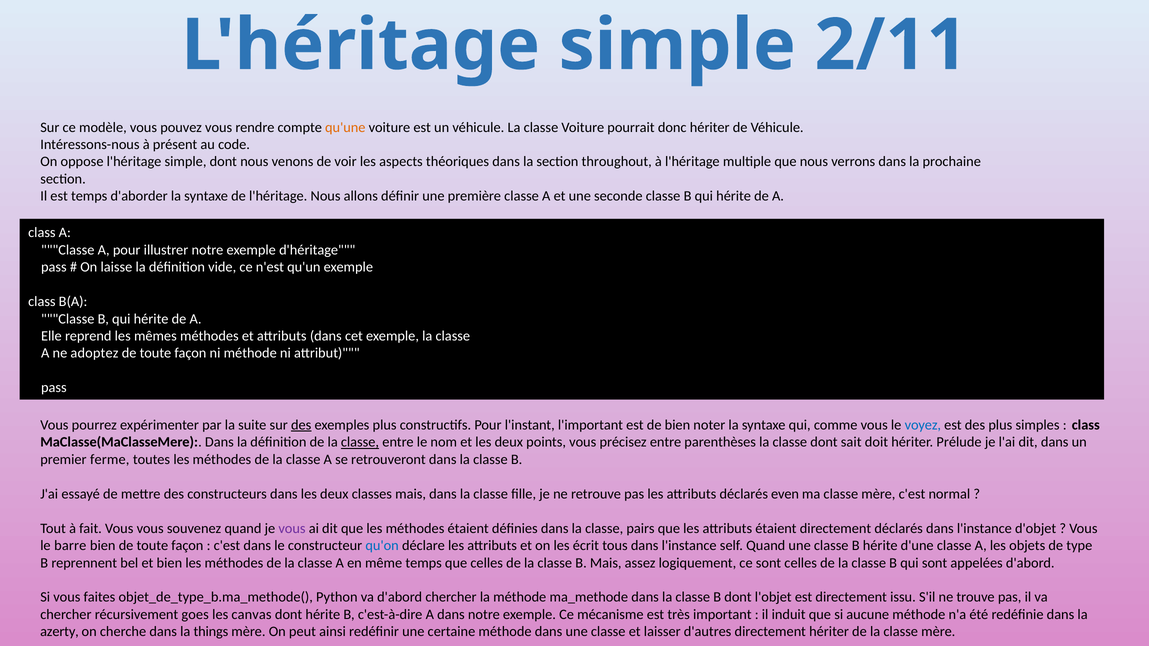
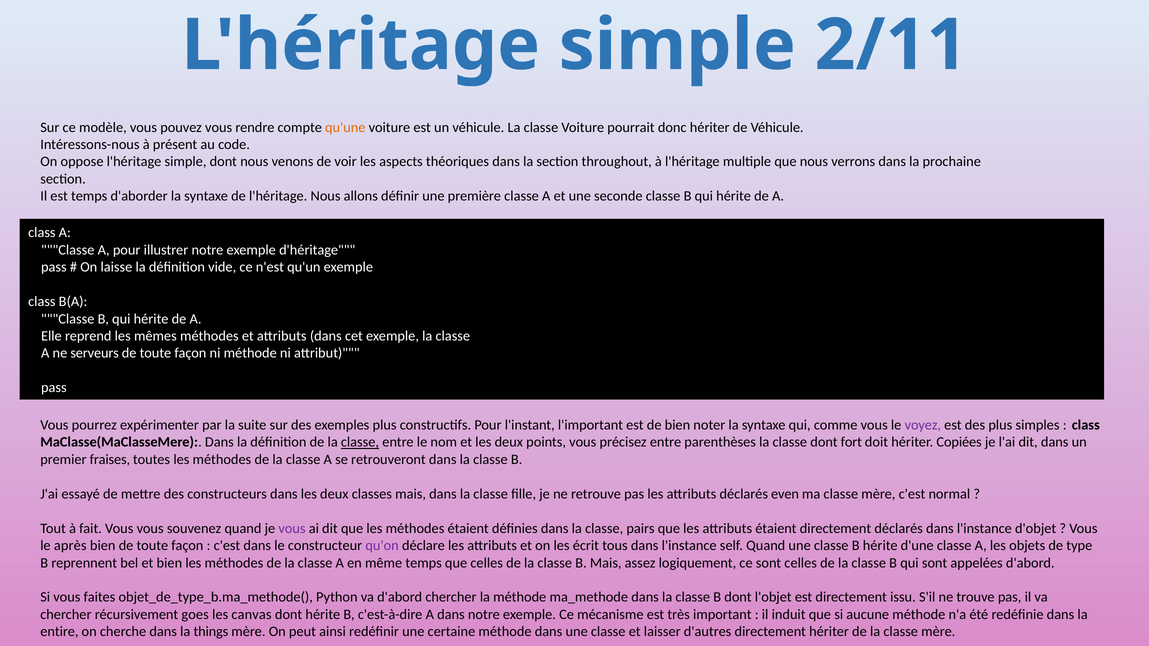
adoptez: adoptez -> serveurs (95, 353)
des underline: present -> none (301, 425)
voyez colour: blue -> purple (923, 425)
sait: sait -> fort (851, 442)
Prélude: Prélude -> Copiées (959, 442)
ferme: ferme -> fraises (110, 460)
barre: barre -> après (70, 546)
qu'on colour: blue -> purple (382, 546)
azerty: azerty -> entire (59, 632)
